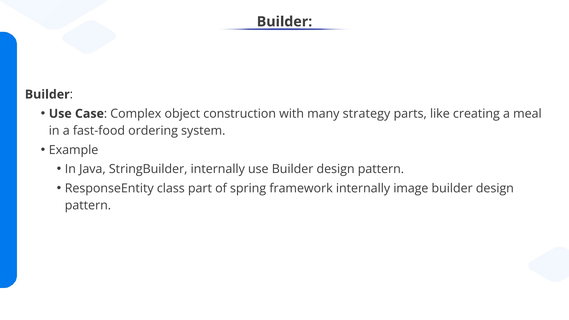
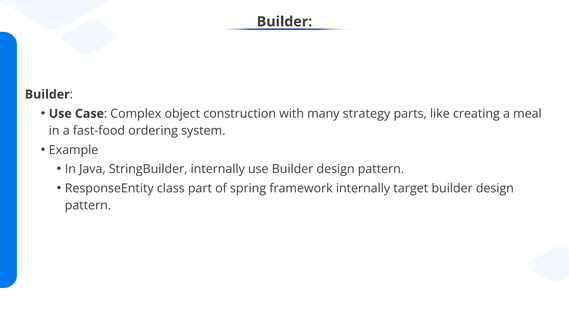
image: image -> target (411, 188)
